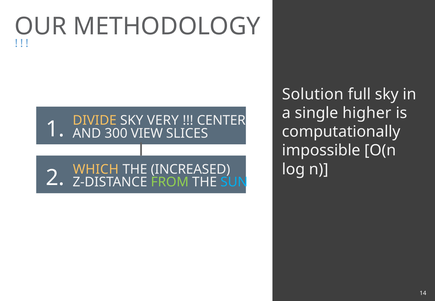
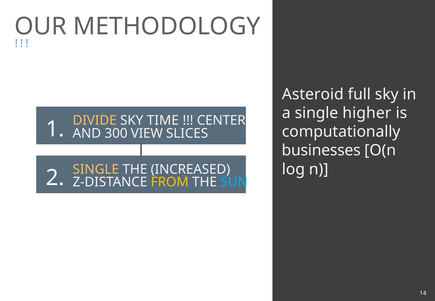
Solution: Solution -> Asteroid (313, 94)
VERY: VERY -> TIME (163, 120)
impossible: impossible -> businesses (321, 151)
WHICH: WHICH -> SINGLE (96, 169)
FROM colour: light green -> yellow (170, 182)
